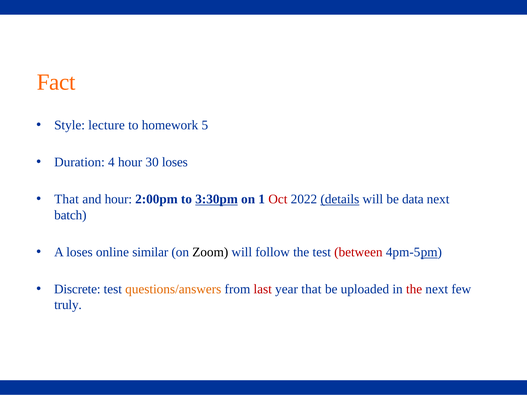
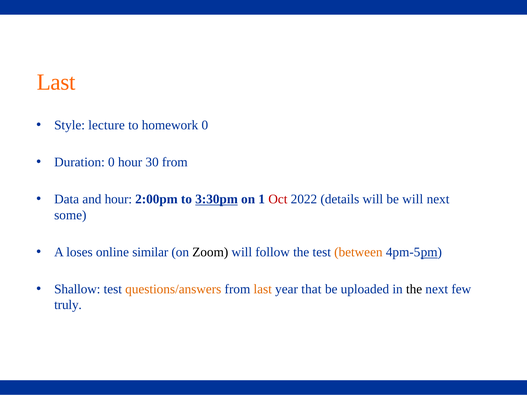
Fact: Fact -> Last (56, 82)
homework 5: 5 -> 0 (205, 125)
Duration 4: 4 -> 0 (111, 162)
30 loses: loses -> from (175, 162)
That: That -> Data (67, 199)
details underline: present -> none (340, 199)
be data: data -> will (413, 199)
batch: batch -> some (70, 215)
between colour: red -> orange (358, 252)
Discrete: Discrete -> Shallow (77, 289)
last colour: red -> orange (263, 289)
the colour: red -> black (414, 289)
